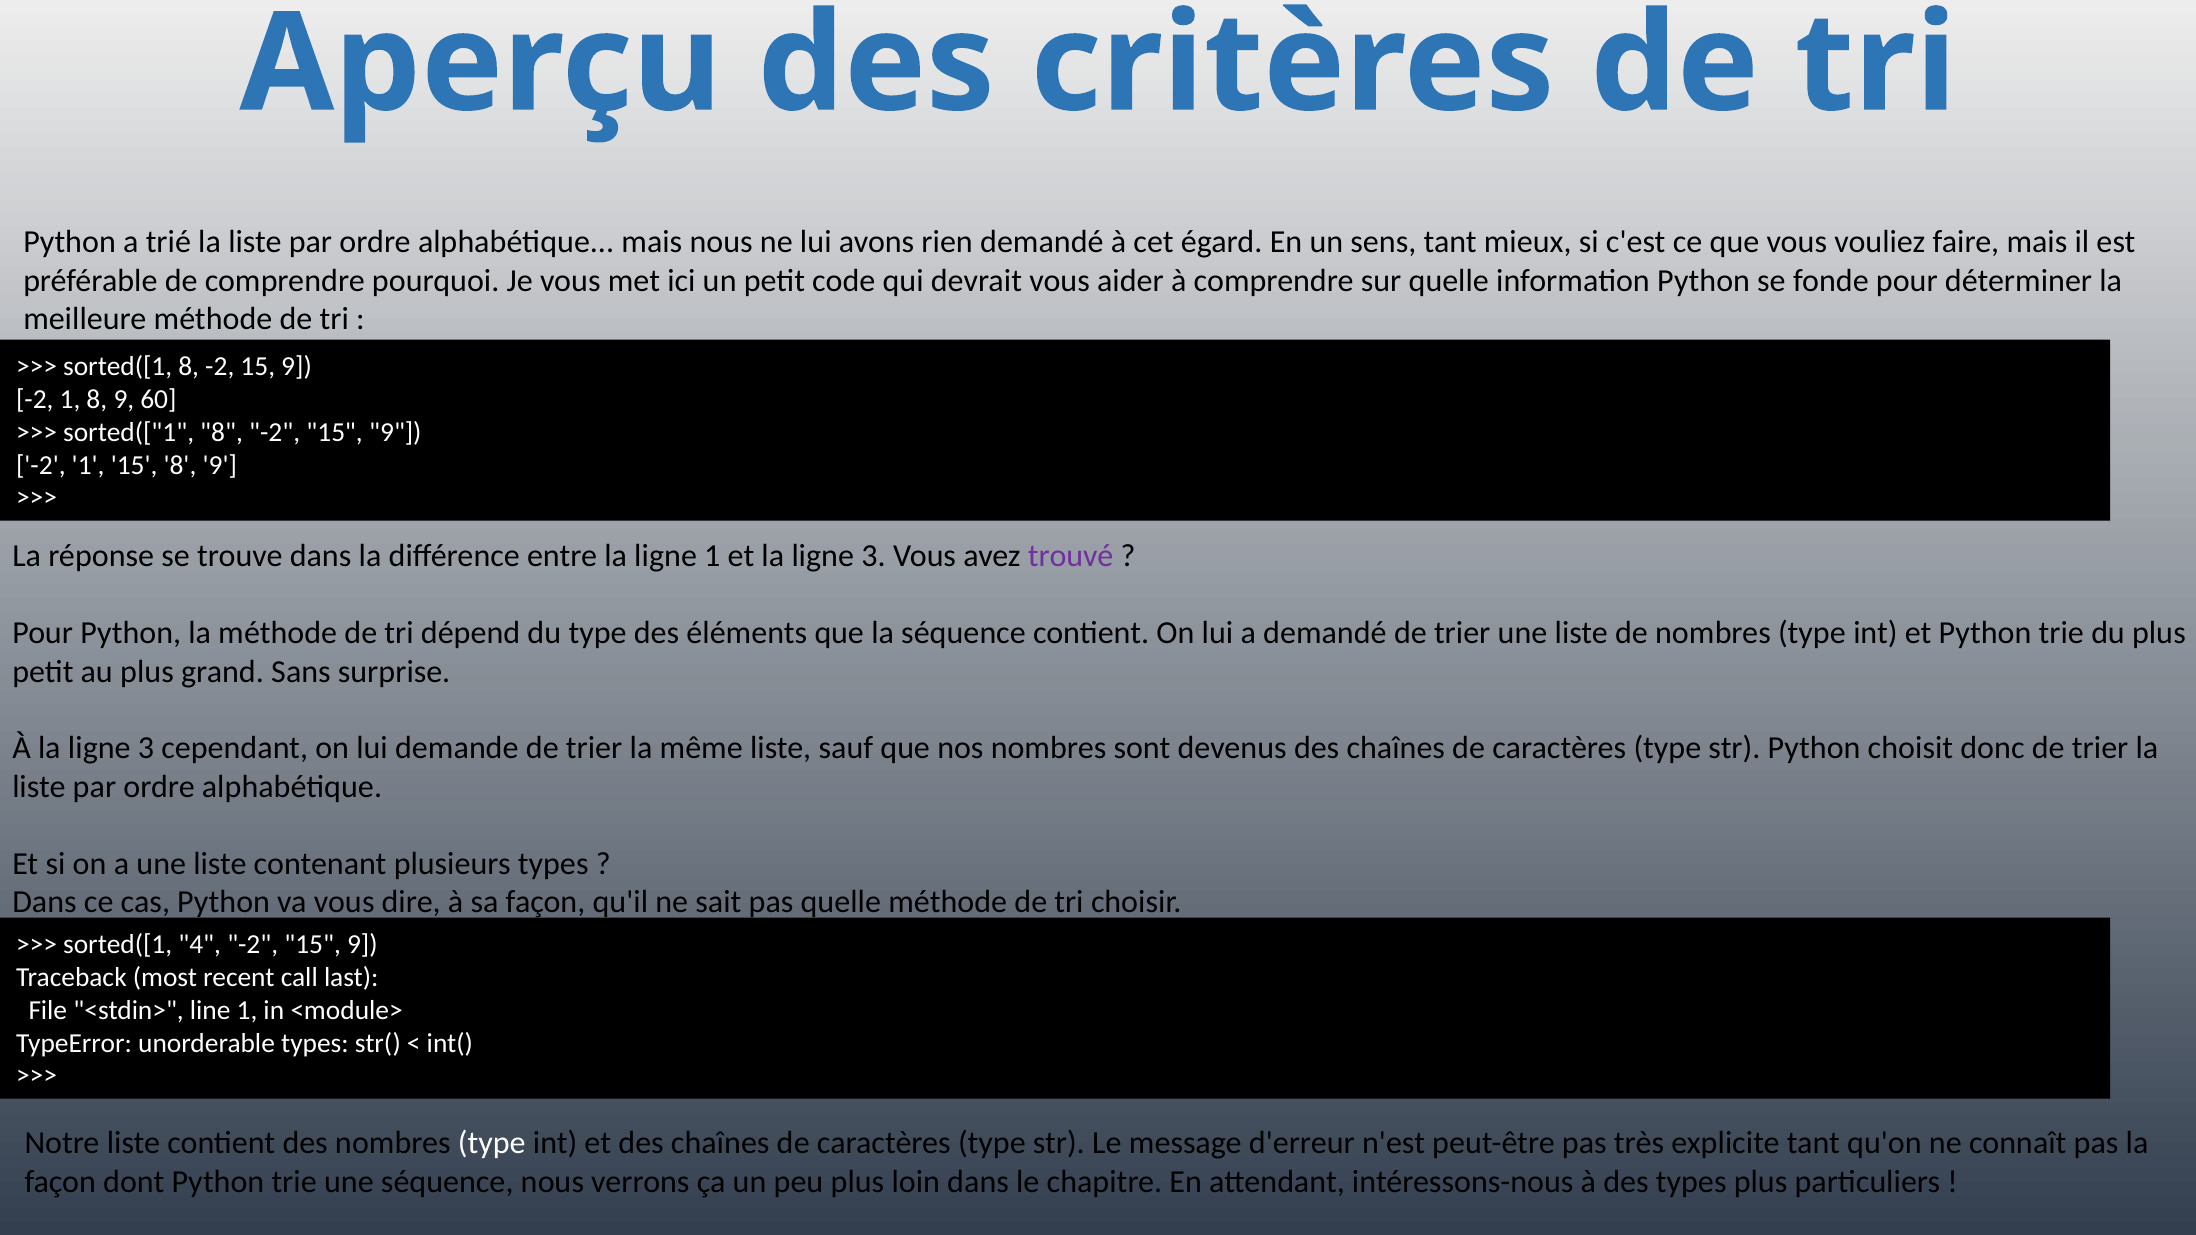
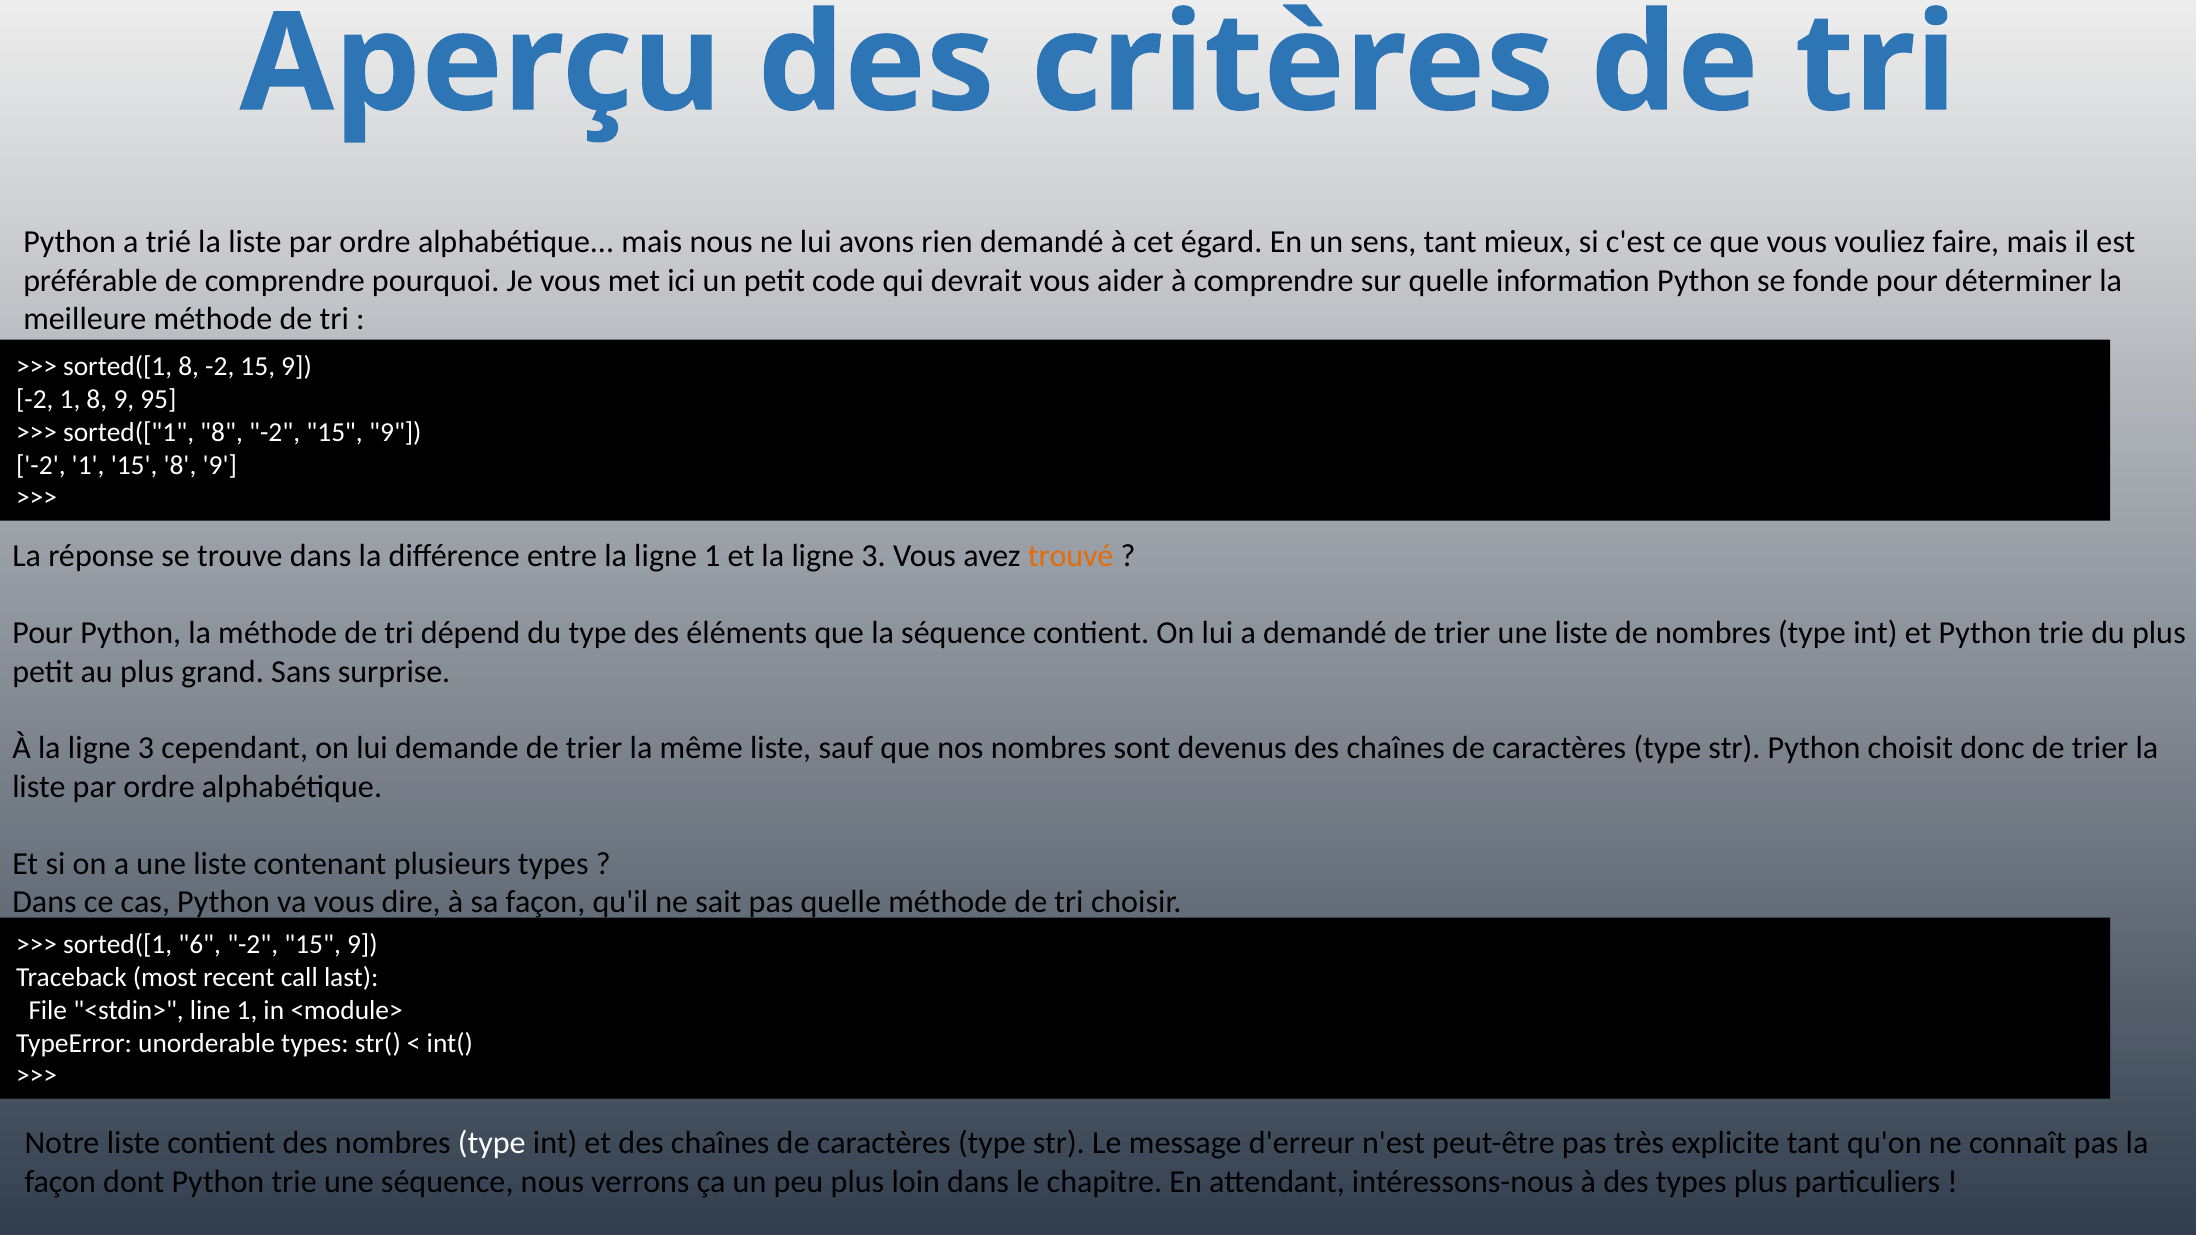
60: 60 -> 95 (158, 399)
trouvé colour: purple -> orange (1071, 556)
4: 4 -> 6 (200, 944)
